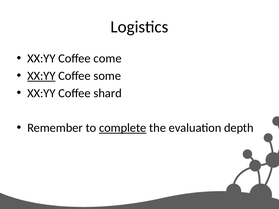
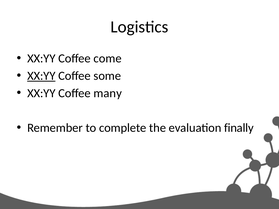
shard: shard -> many (108, 93)
complete underline: present -> none (123, 128)
depth: depth -> finally (239, 128)
